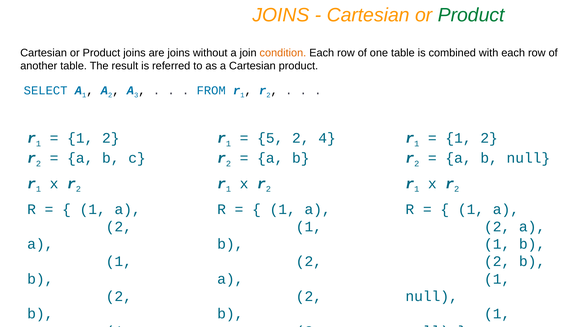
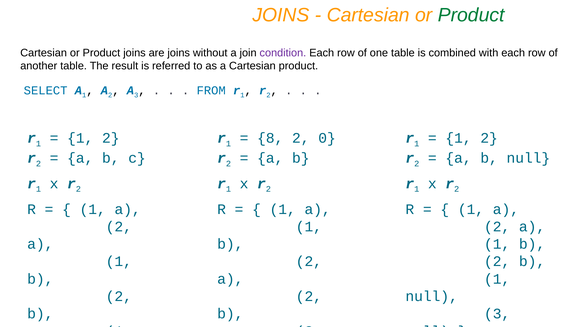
condition colour: orange -> purple (283, 53)
5: 5 -> 8 (270, 138)
2 4: 4 -> 0 (327, 138)
1: 1 -> 3 (497, 314)
